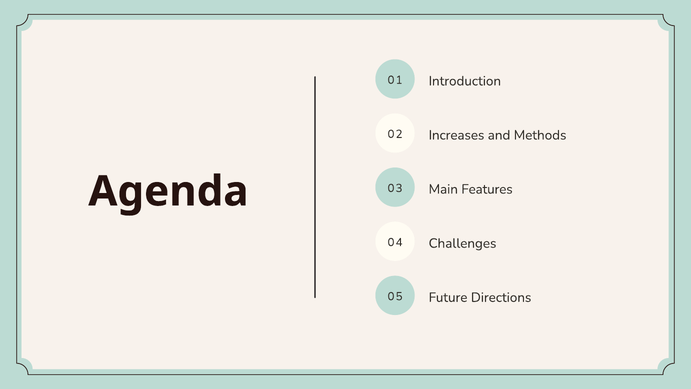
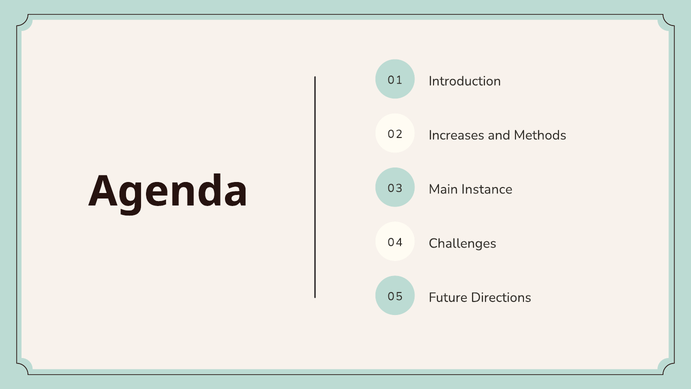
Features: Features -> Instance (487, 189)
